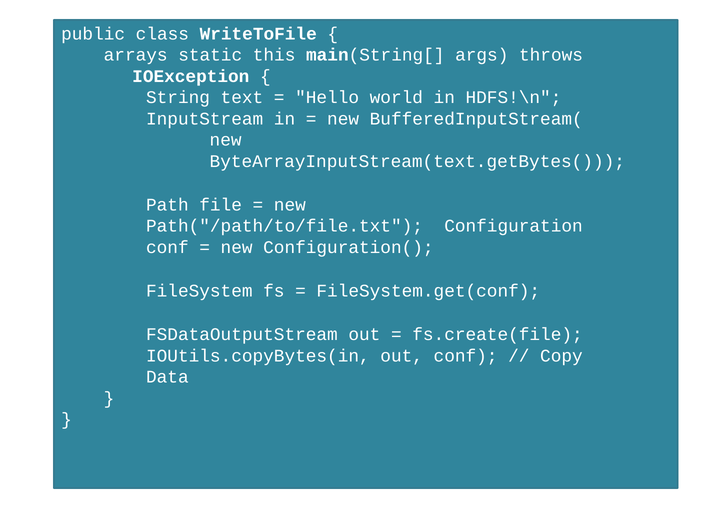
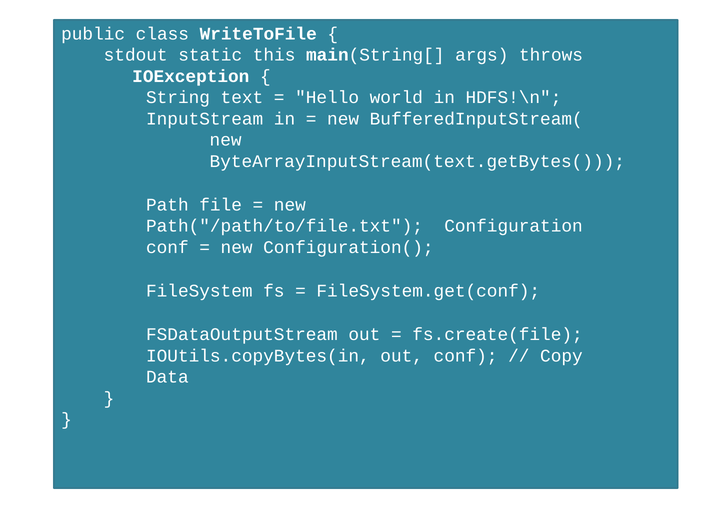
arrays: arrays -> stdout (136, 55)
